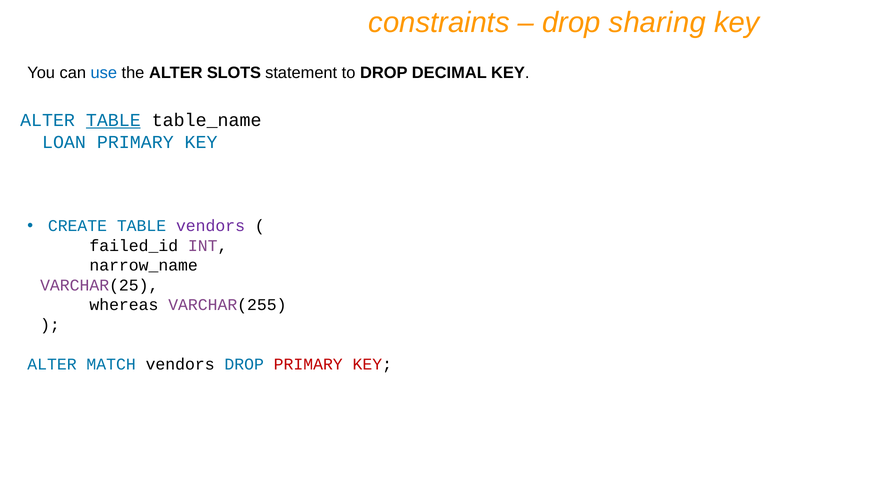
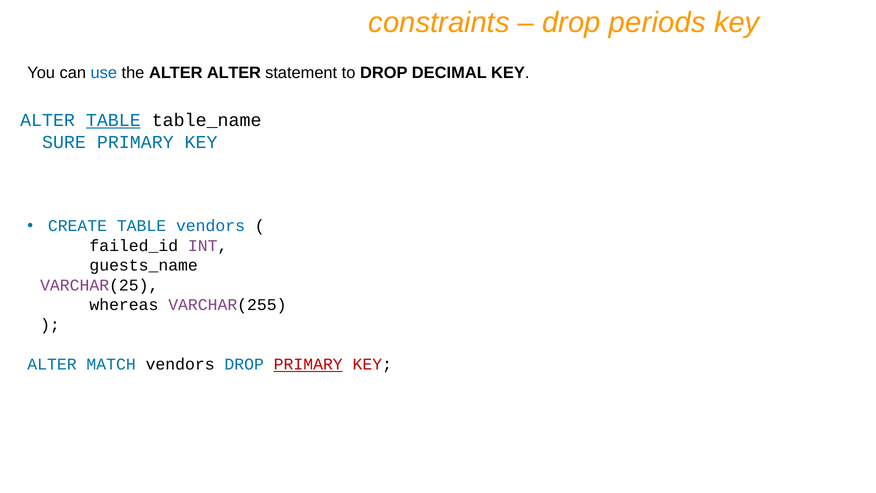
sharing: sharing -> periods (657, 23)
ALTER SLOTS: SLOTS -> ALTER (234, 73)
LOAN: LOAN -> SURE (64, 142)
vendors colour: purple -> blue (211, 226)
narrow_name: narrow_name -> guests_name (144, 265)
PRIMARY underline: none -> present (308, 364)
